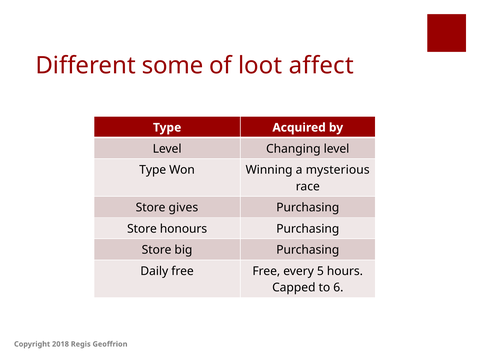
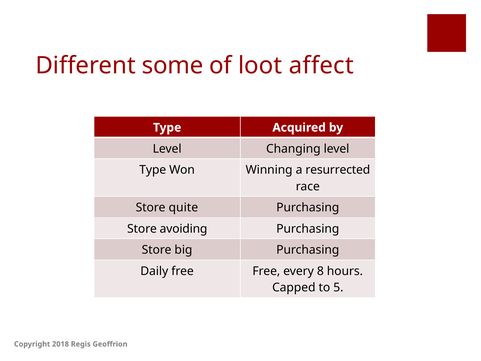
mysterious: mysterious -> resurrected (338, 170)
gives: gives -> quite (183, 207)
honours: honours -> avoiding (184, 229)
5: 5 -> 8 (320, 271)
6: 6 -> 5 (338, 287)
